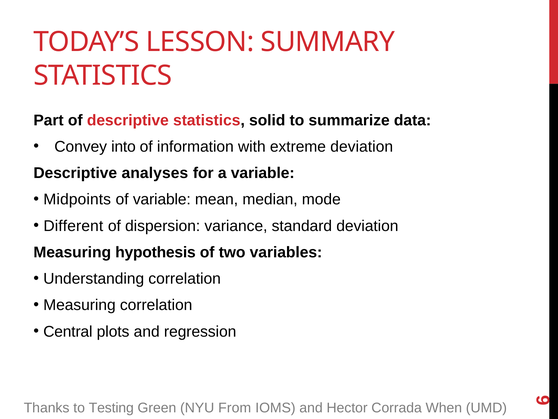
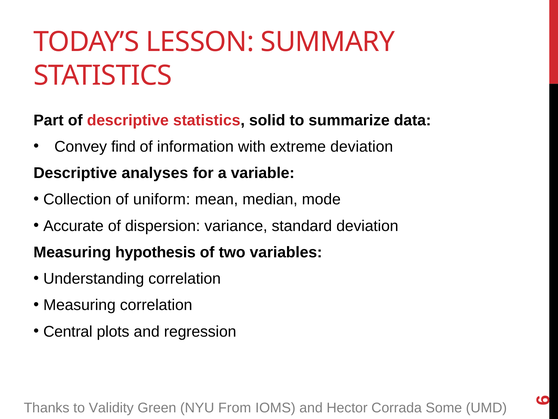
into: into -> find (123, 147)
Midpoints: Midpoints -> Collection (77, 199)
of variable: variable -> uniform (162, 199)
Different: Different -> Accurate (73, 226)
Testing: Testing -> Validity (111, 407)
When: When -> Some (444, 407)
